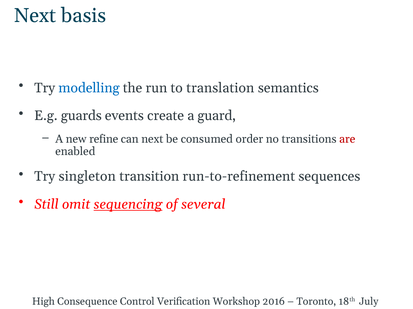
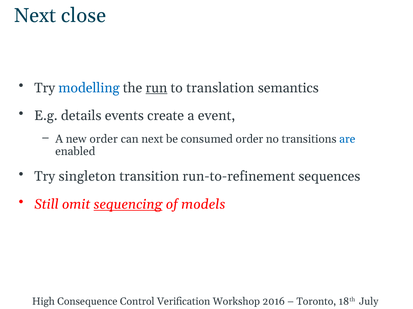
basis: basis -> close (84, 16)
run underline: none -> present (156, 88)
guards: guards -> details (81, 116)
guard: guard -> event (217, 116)
new refine: refine -> order (104, 139)
are colour: red -> blue (347, 139)
several: several -> models (203, 205)
